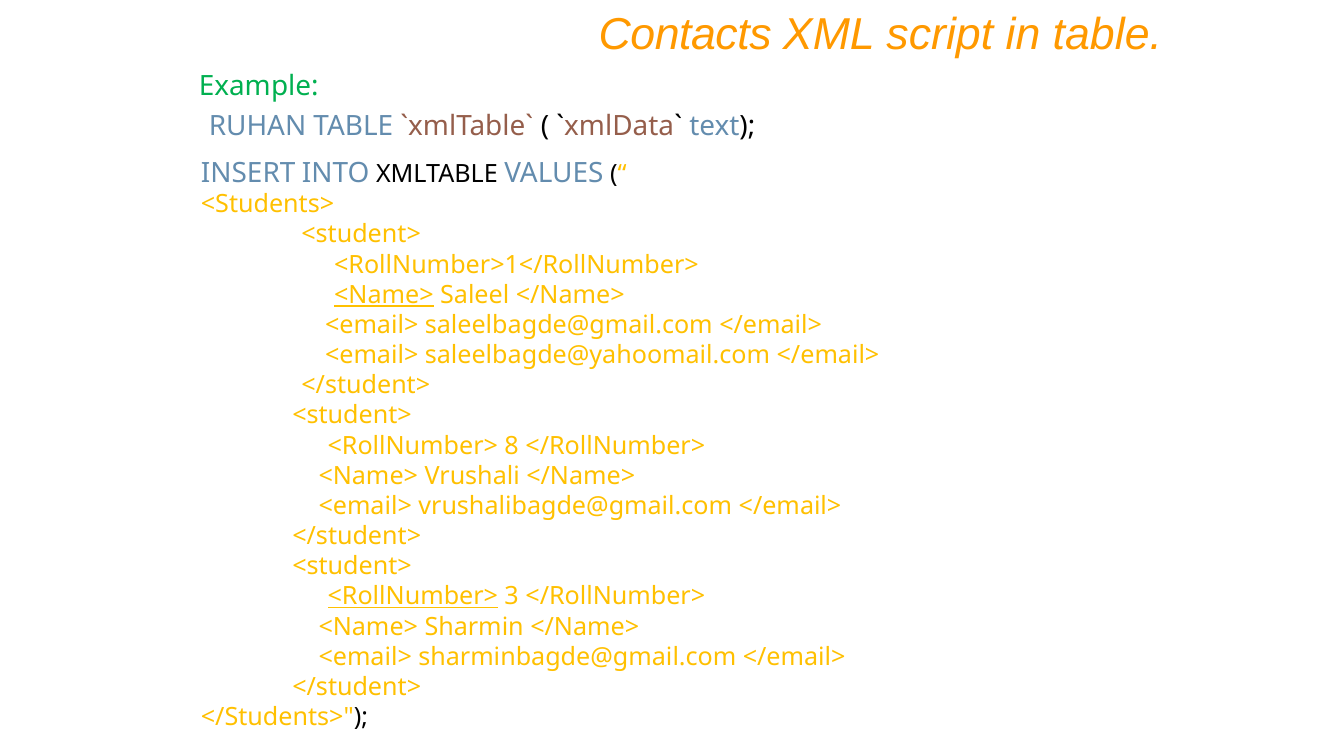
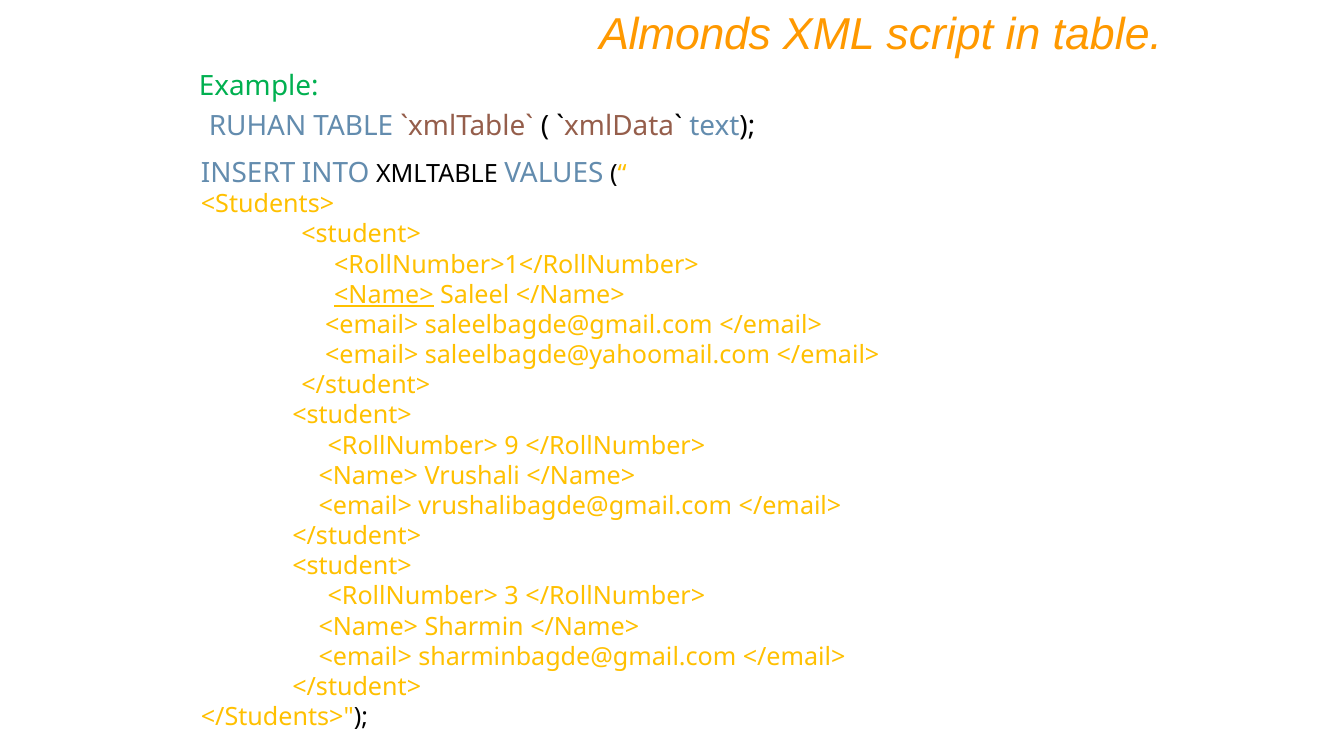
Contacts: Contacts -> Almonds (685, 35)
8: 8 -> 9 (512, 446)
<RollNumber> underline: present -> none (413, 596)
